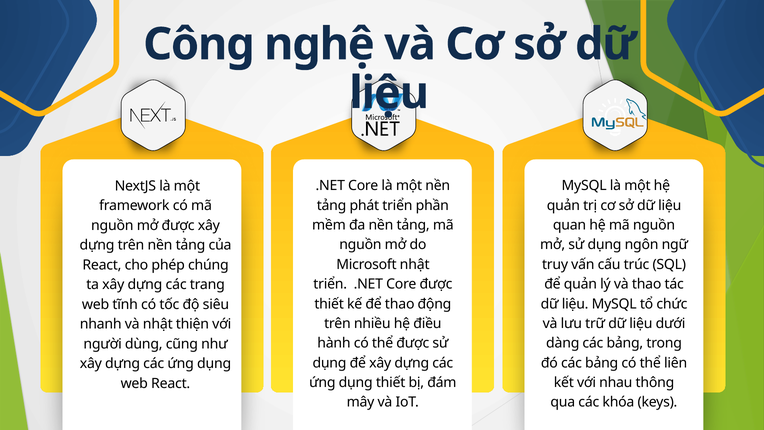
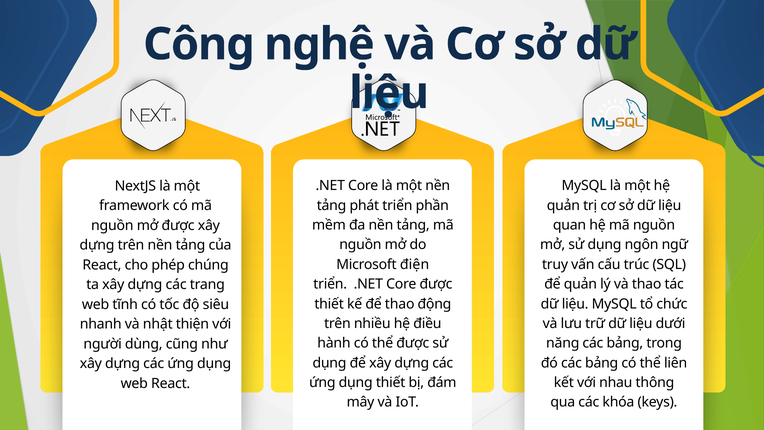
Microsoft nhật: nhật -> điện (415, 264)
dàng: dàng -> năng (563, 343)
